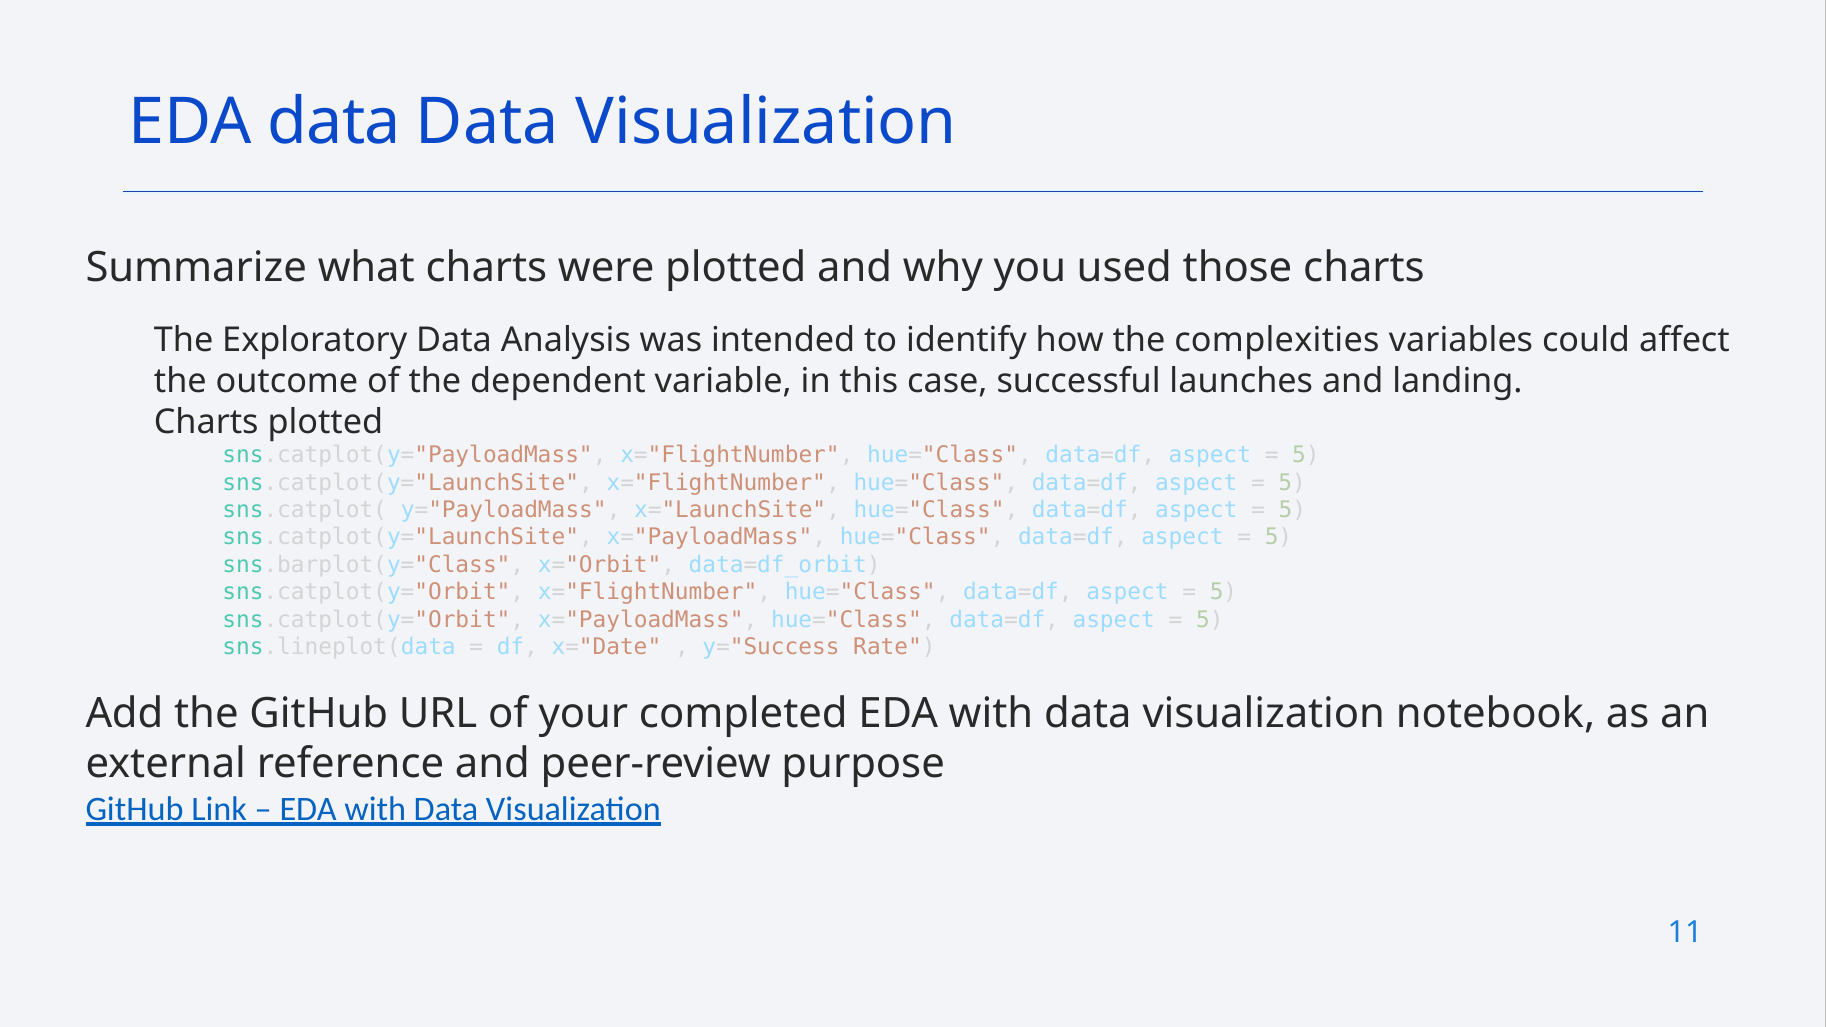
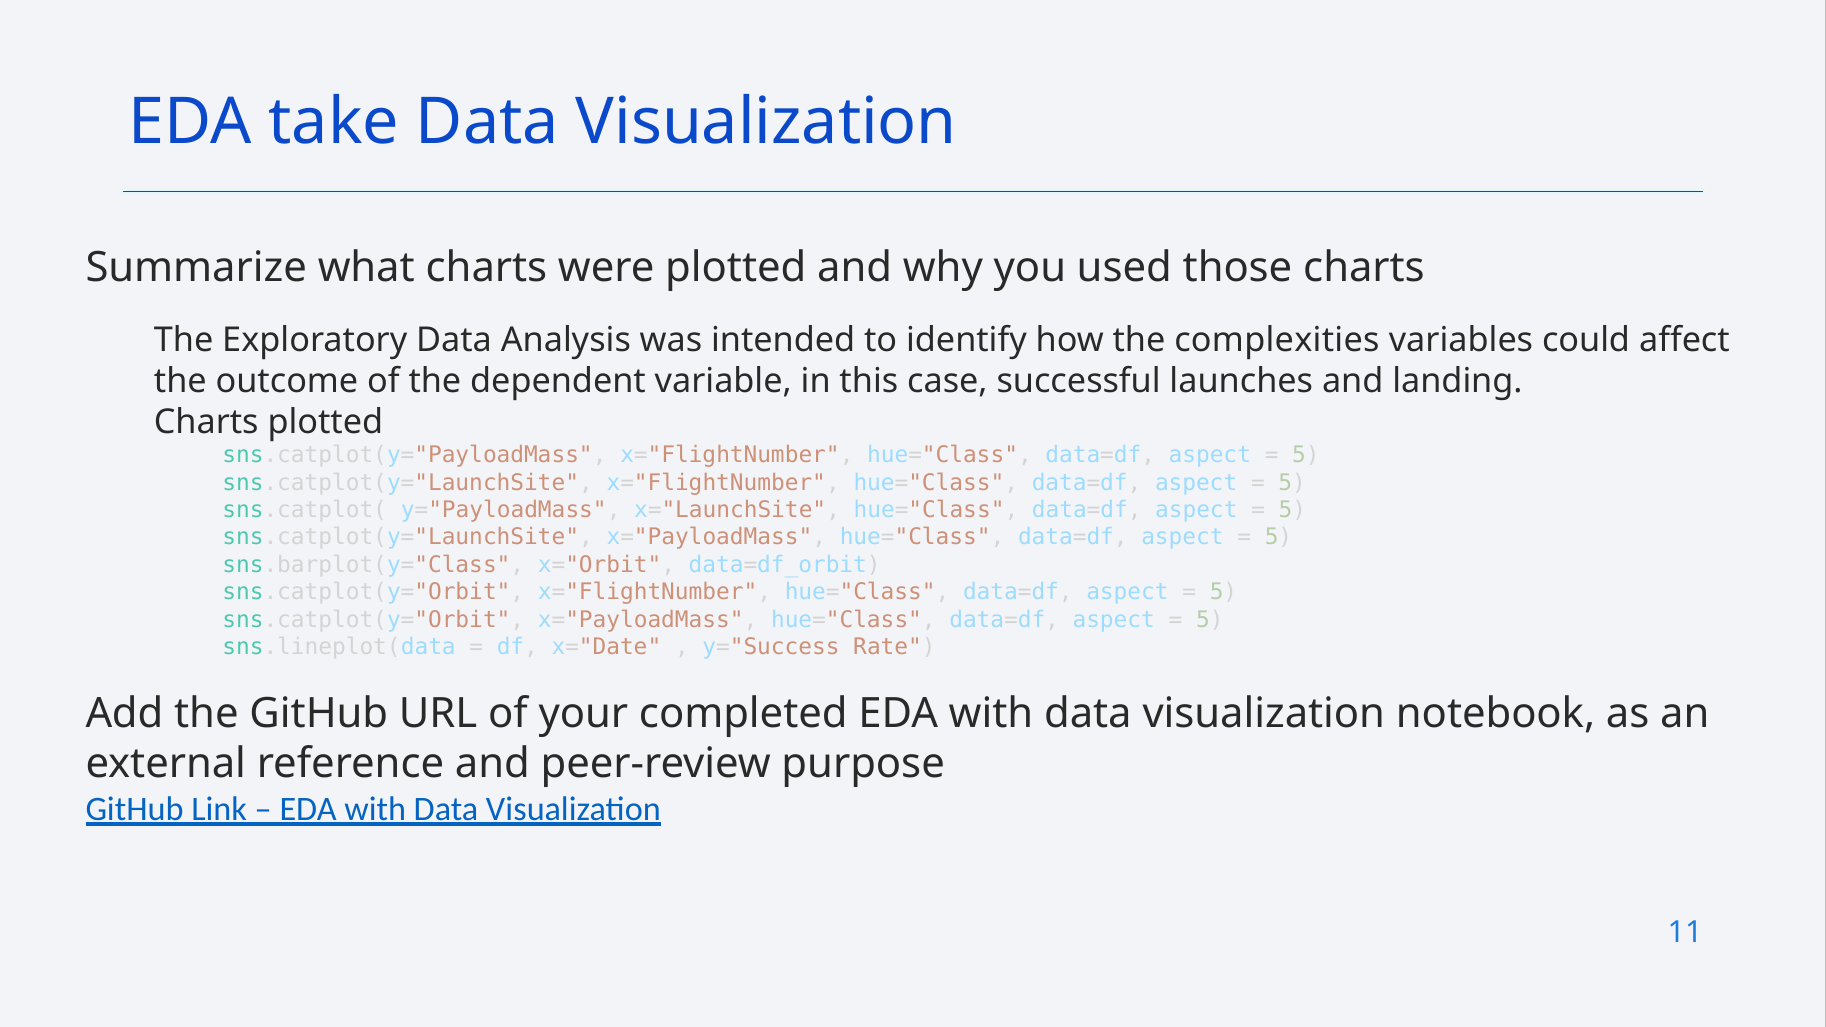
EDA data: data -> take (334, 122)
